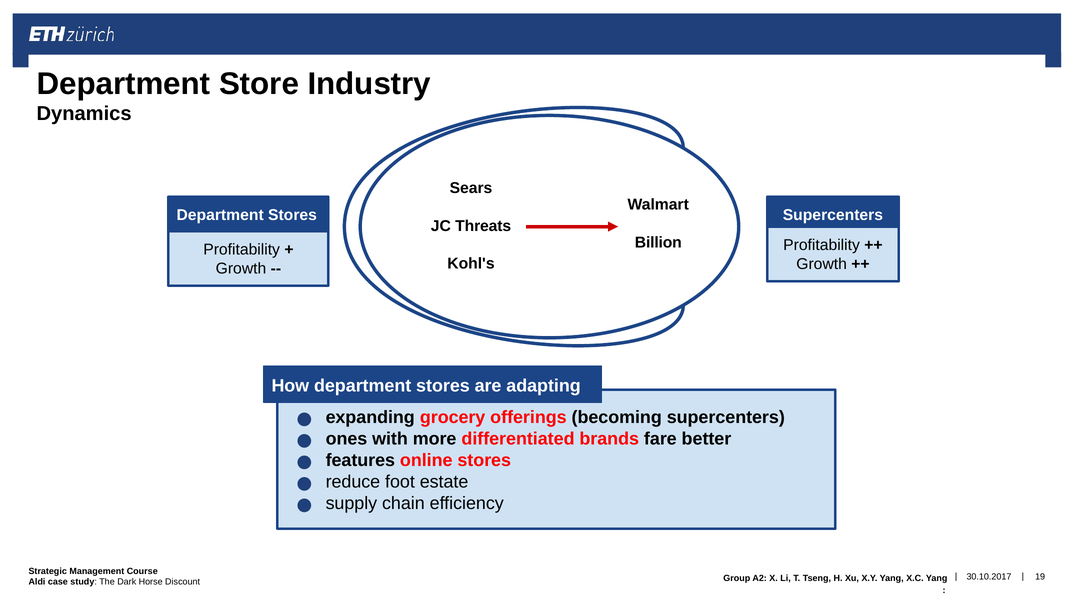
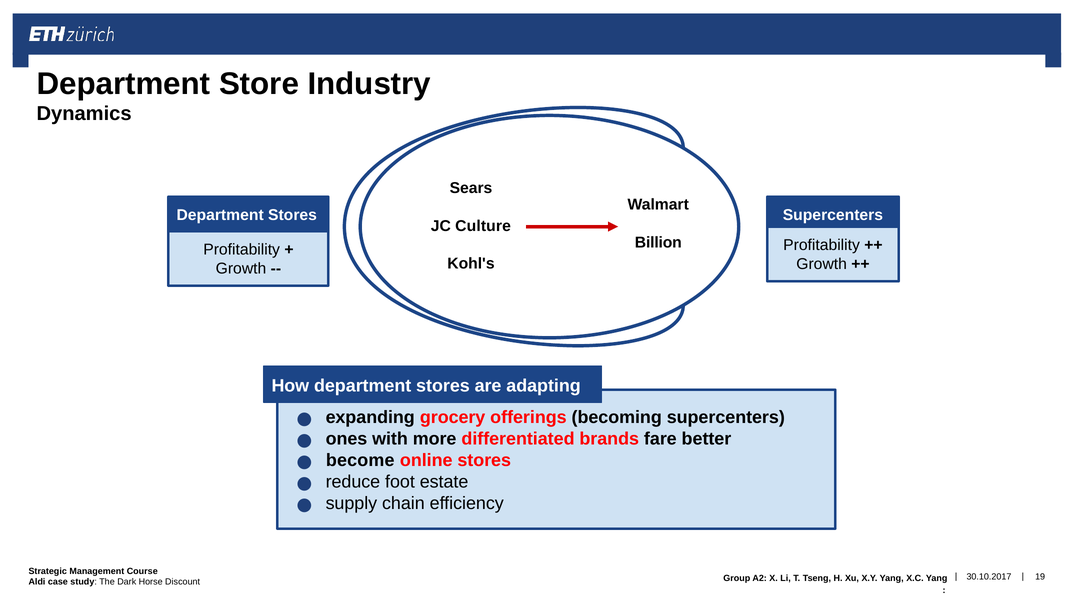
Threats: Threats -> Culture (483, 226)
features: features -> become (360, 461)
